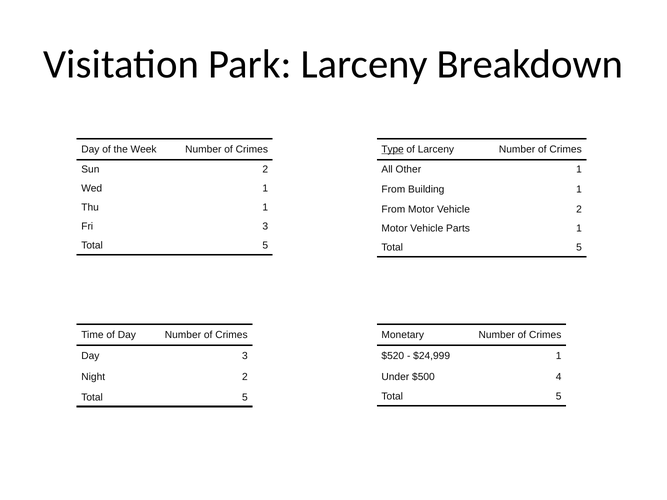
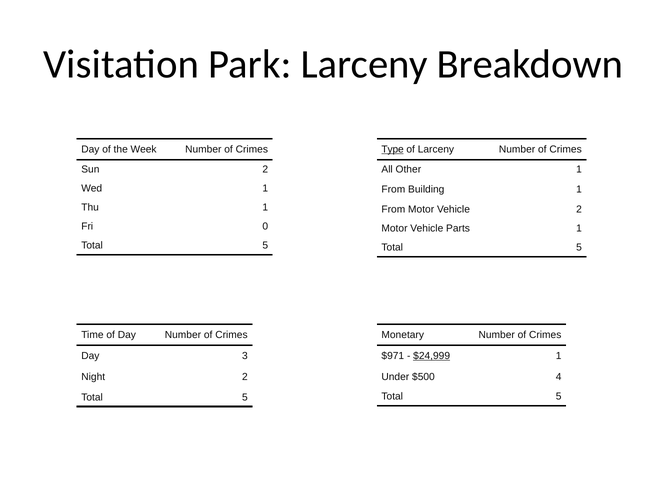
Fri 3: 3 -> 0 (265, 227)
$520: $520 -> $971 (393, 356)
$24,999 underline: none -> present (432, 356)
